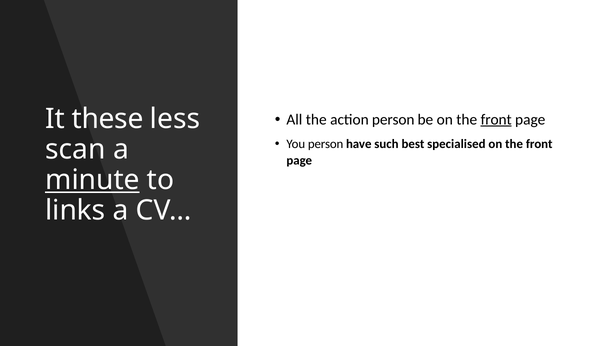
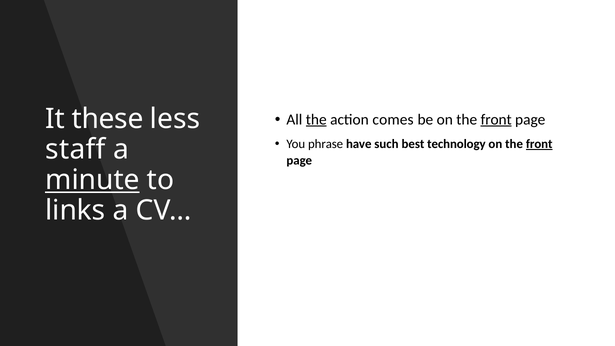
the underline: none -> present (316, 120)
action person: person -> comes (393, 120)
You person: person -> phrase (326, 144)
specialised: specialised -> technology (456, 144)
front underline: none -> present (539, 144)
scan: scan -> staff (75, 149)
